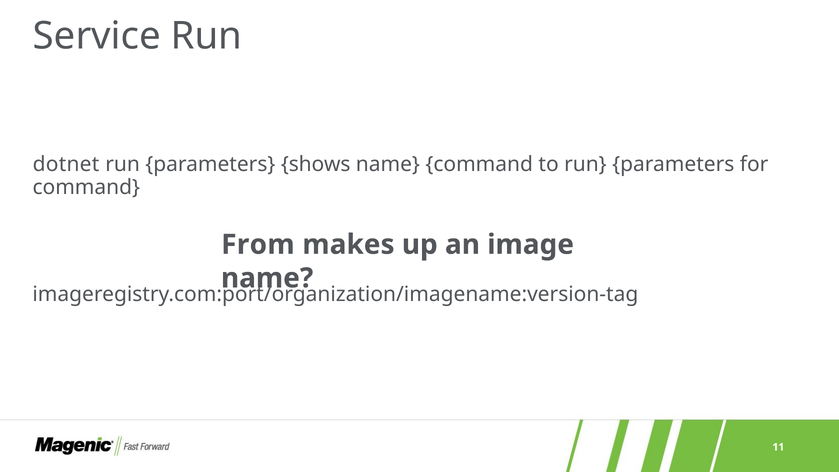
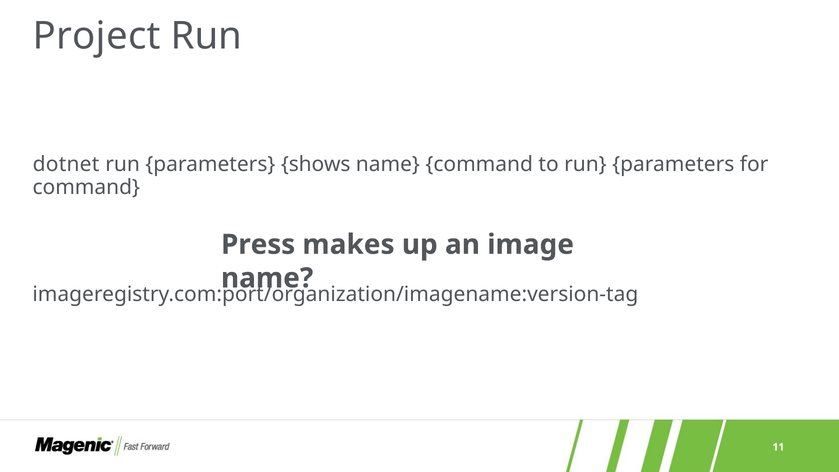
Service: Service -> Project (97, 36)
From: From -> Press (258, 245)
